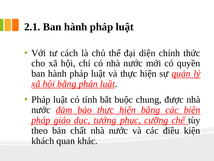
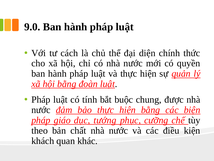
2.1: 2.1 -> 9.0 (32, 27)
phán: phán -> đoàn (88, 84)
